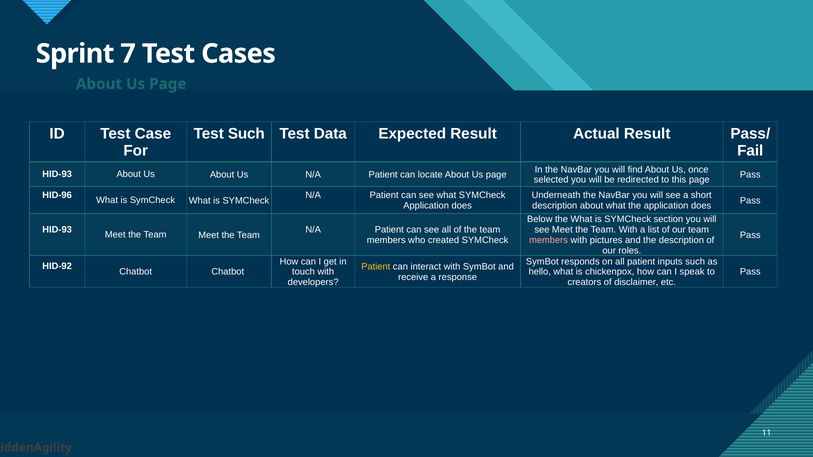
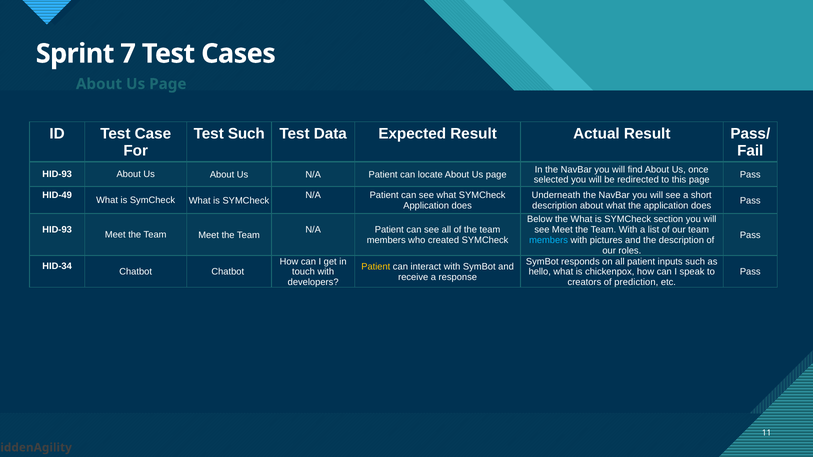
HID-96: HID-96 -> HID-49 (57, 195)
members colour: pink -> light blue (549, 240)
HID-92: HID-92 -> HID-34 (57, 267)
disclaimer: disclaimer -> prediction (636, 282)
